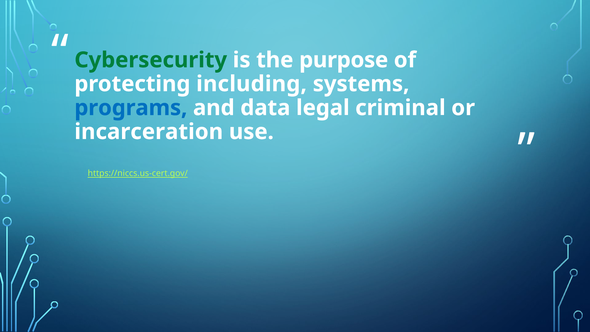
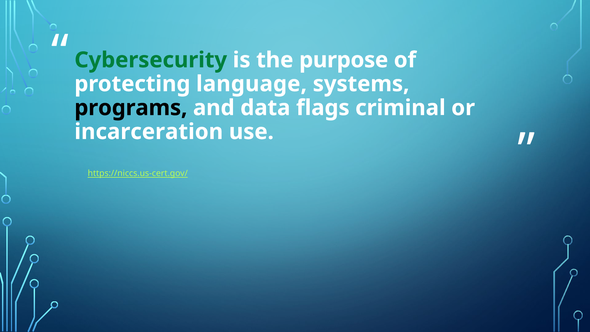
including: including -> language (252, 84)
programs colour: blue -> black (131, 108)
legal: legal -> flags (323, 108)
